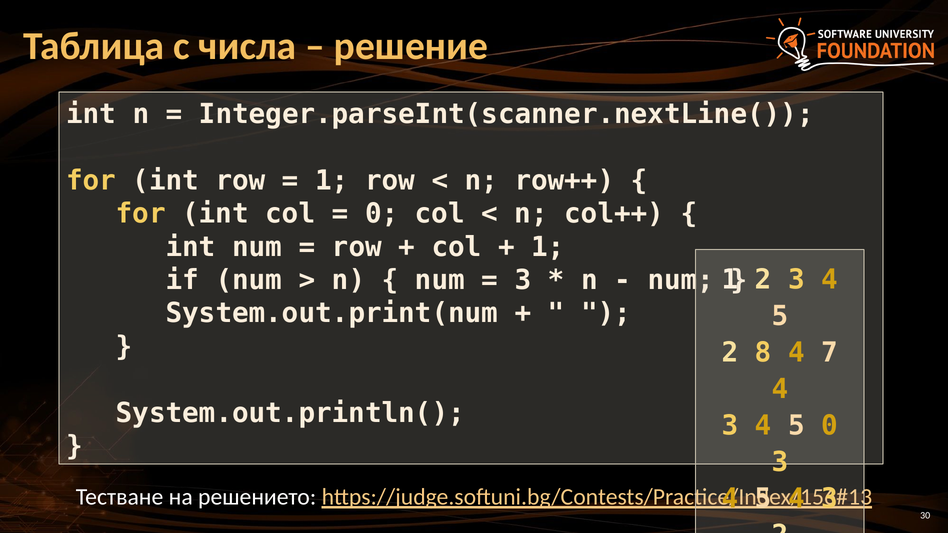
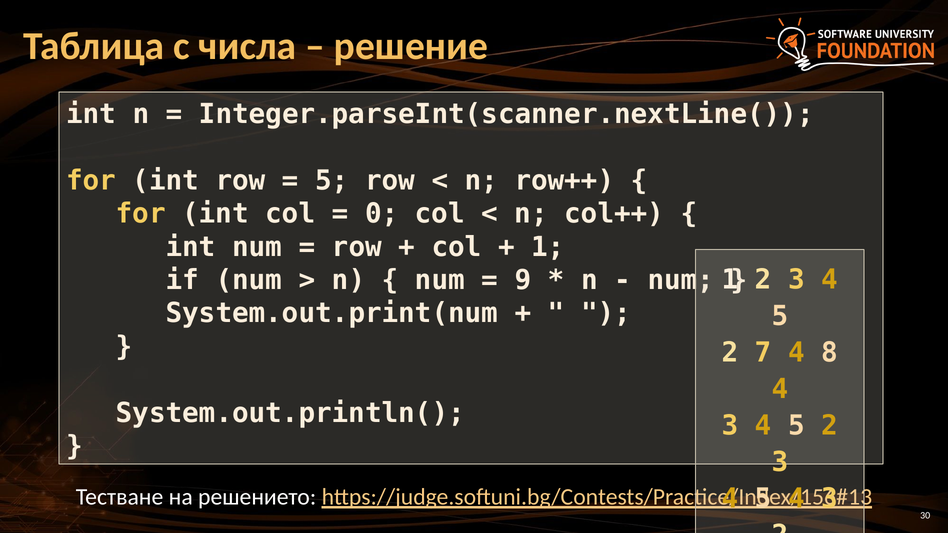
1: 1 -> 5 (332, 181)
3: 3 -> 9 (523, 280)
8: 8 -> 7 (763, 353)
7: 7 -> 8 (830, 353)
0: 0 -> 2 (830, 426)
